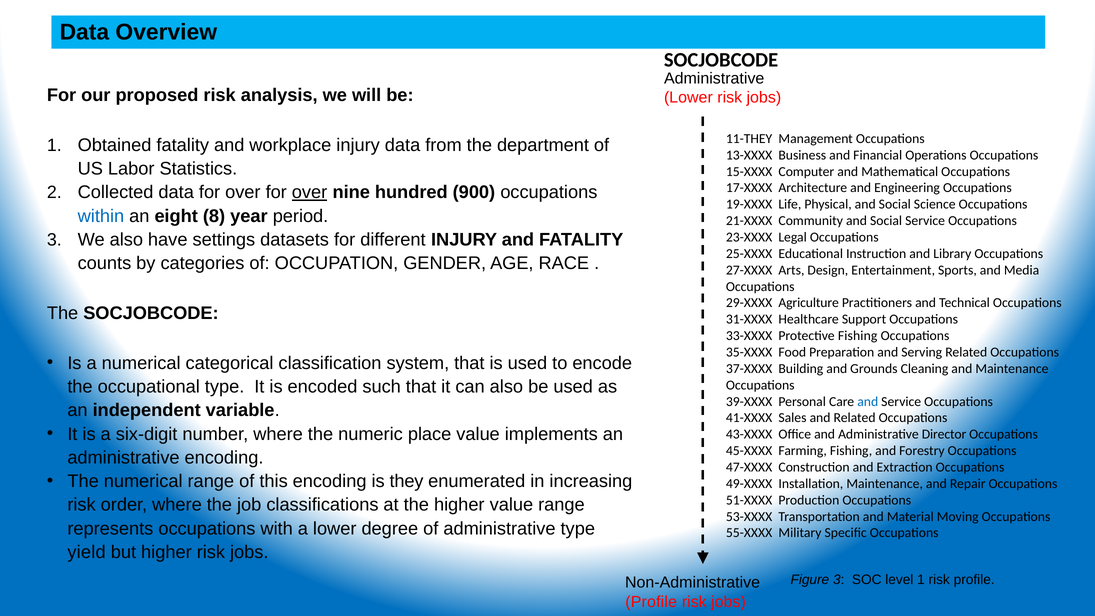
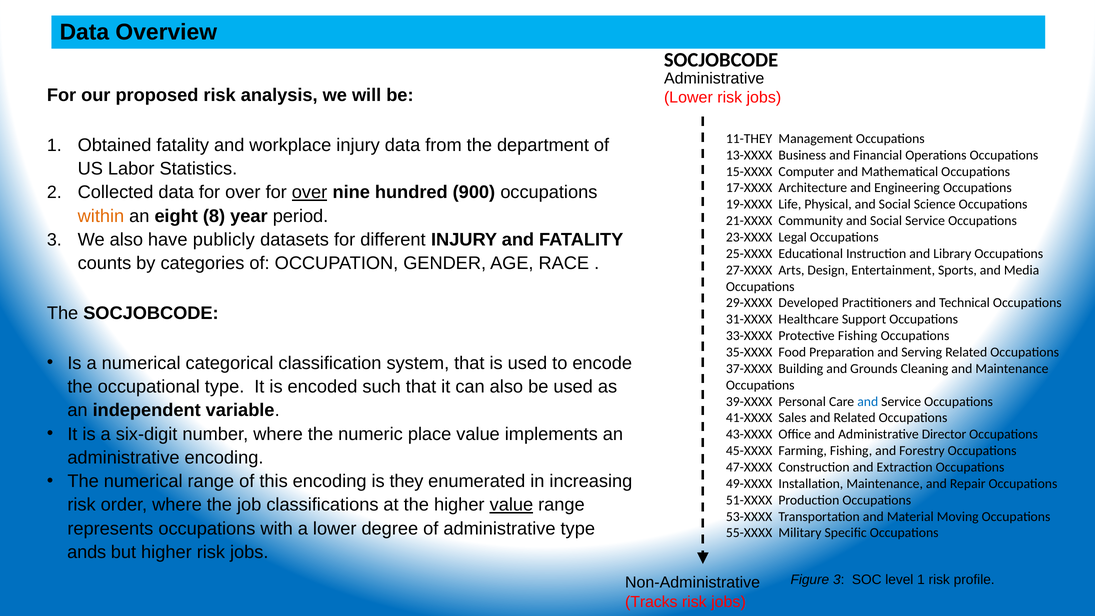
within colour: blue -> orange (101, 216)
settings: settings -> publicly (224, 240)
Agriculture: Agriculture -> Developed (809, 303)
value underline: none -> present (511, 505)
yield: yield -> ands (87, 552)
Profile: Profile -> Tracks (651, 602)
